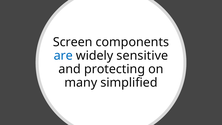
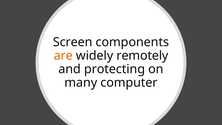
are colour: blue -> orange (63, 56)
sensitive: sensitive -> remotely (142, 56)
simplified: simplified -> computer (129, 83)
